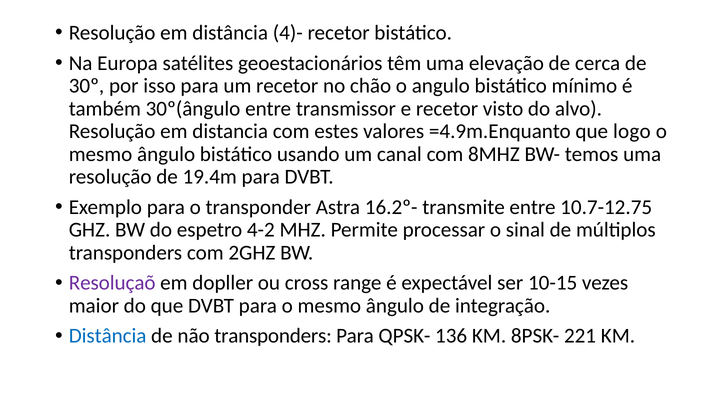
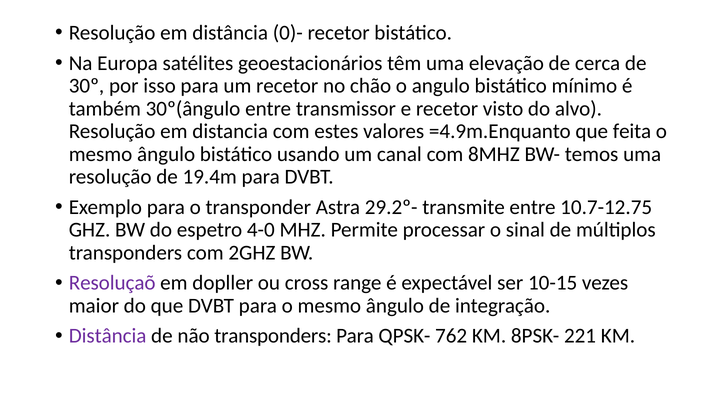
4)-: 4)- -> 0)- (288, 33)
logo: logo -> feita (632, 131)
16.2º-: 16.2º- -> 29.2º- (391, 207)
4-2: 4-2 -> 4-0 (261, 230)
Distância colour: blue -> purple (108, 336)
136: 136 -> 762 (451, 336)
